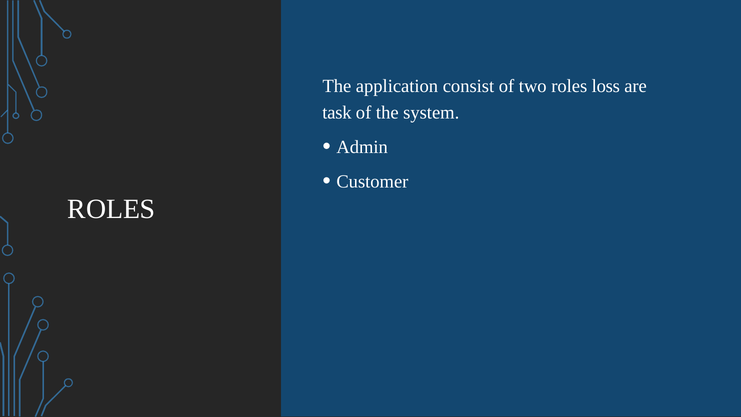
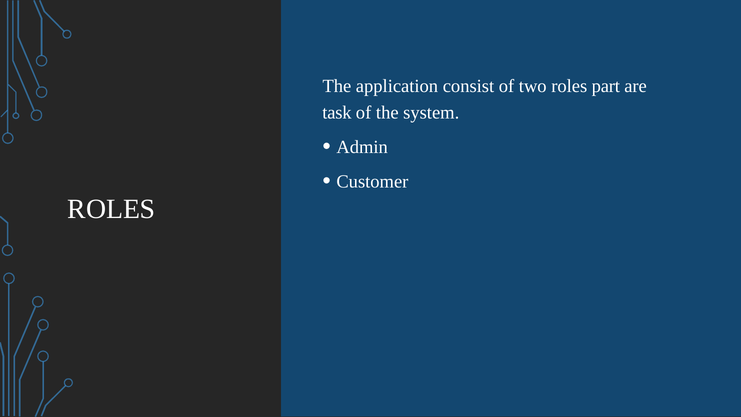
loss: loss -> part (606, 86)
